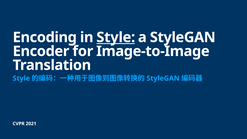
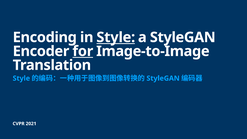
for underline: none -> present (83, 51)
